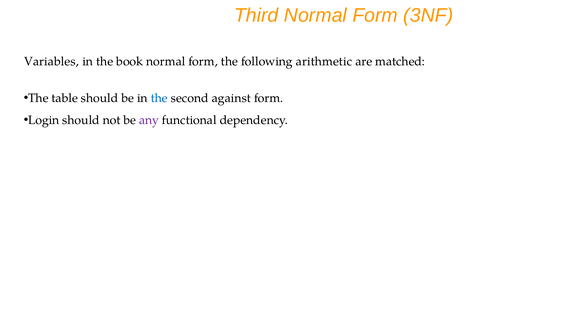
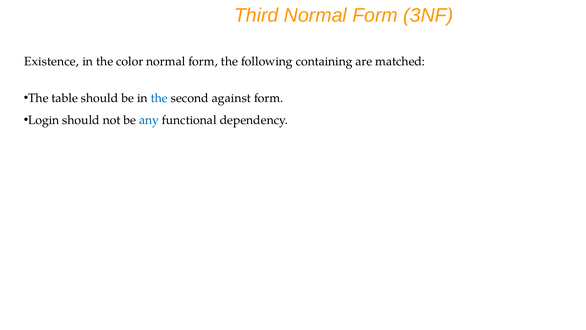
Variables: Variables -> Existence (52, 62)
book: book -> color (130, 62)
arithmetic: arithmetic -> containing (324, 62)
any colour: purple -> blue (149, 120)
